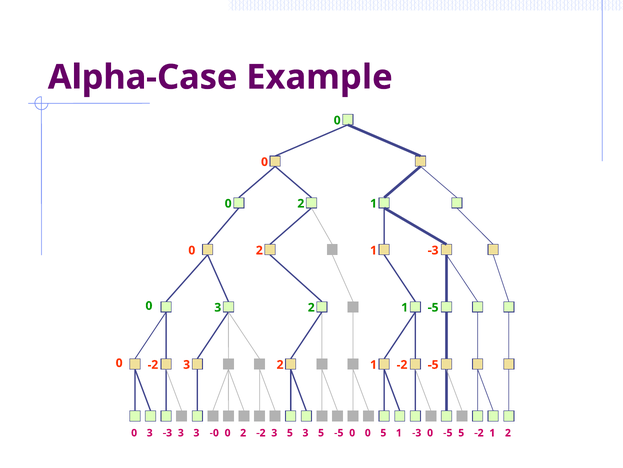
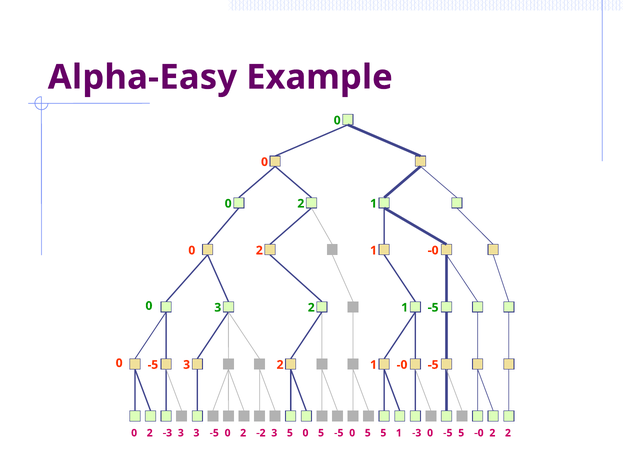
Alpha-Case: Alpha-Case -> Alpha-Easy (142, 77)
-3: -3 -> -0 (433, 250)
0 -2: -2 -> -5 (153, 364)
-2: -2 -> -0 (402, 364)
3: 3 -> 2 (150, 432)
-0: -0 -> -5 (214, 432)
-3 3: 3 -> 0 (305, 432)
0: 0 -> 5 (368, 432)
-2: -2 -> -0 (479, 432)
5 1: 1 -> 2 (492, 432)
